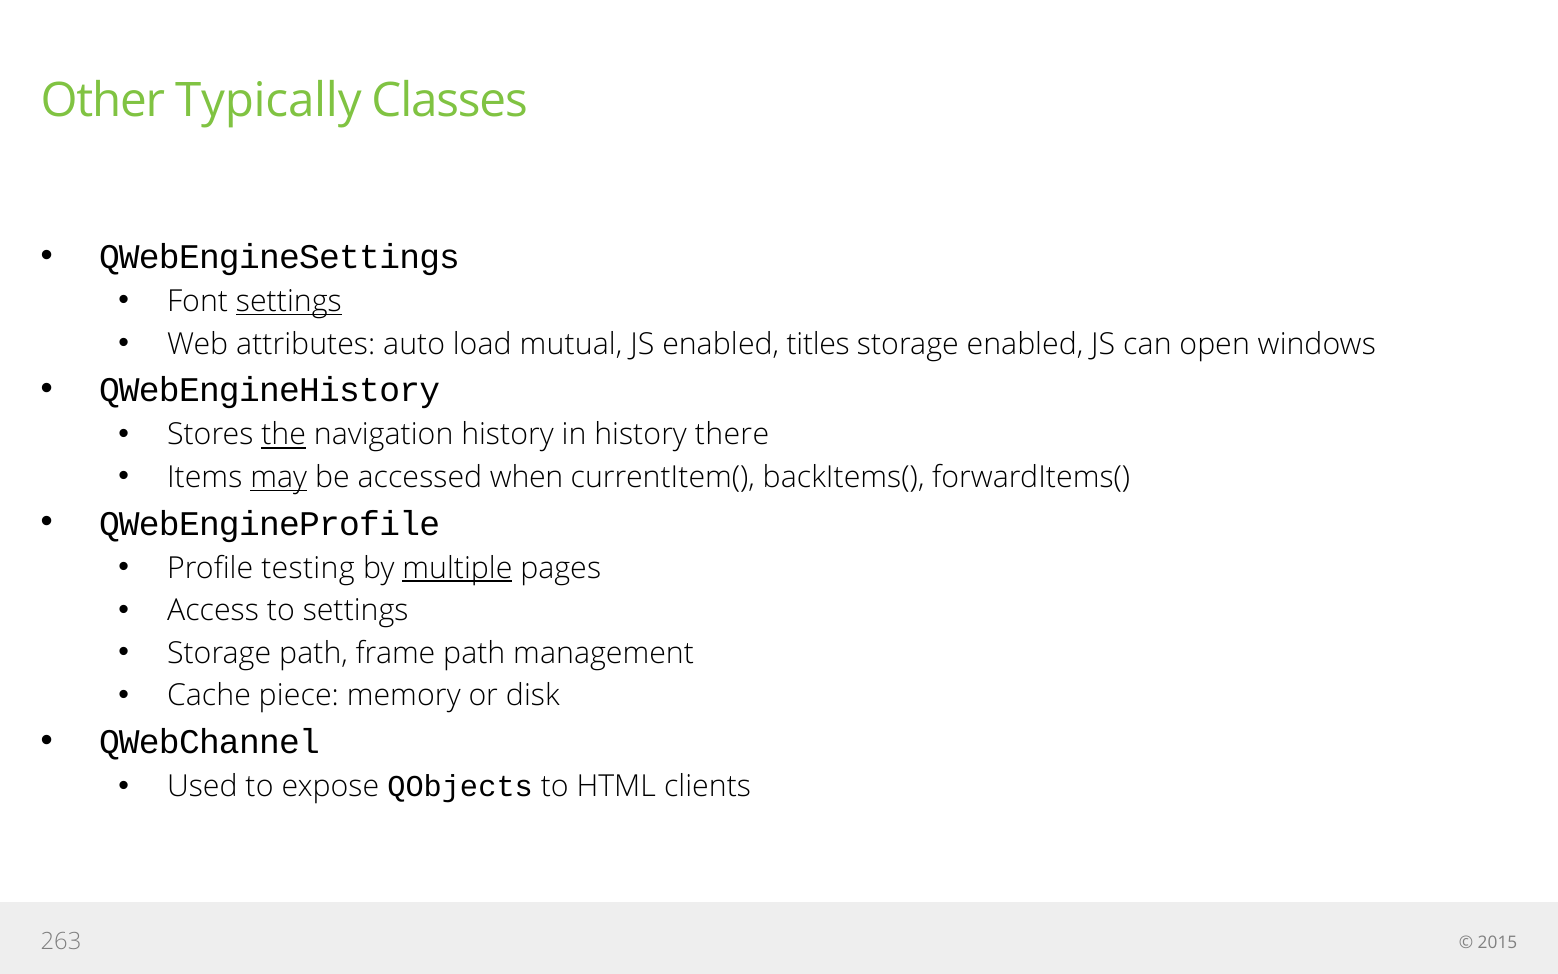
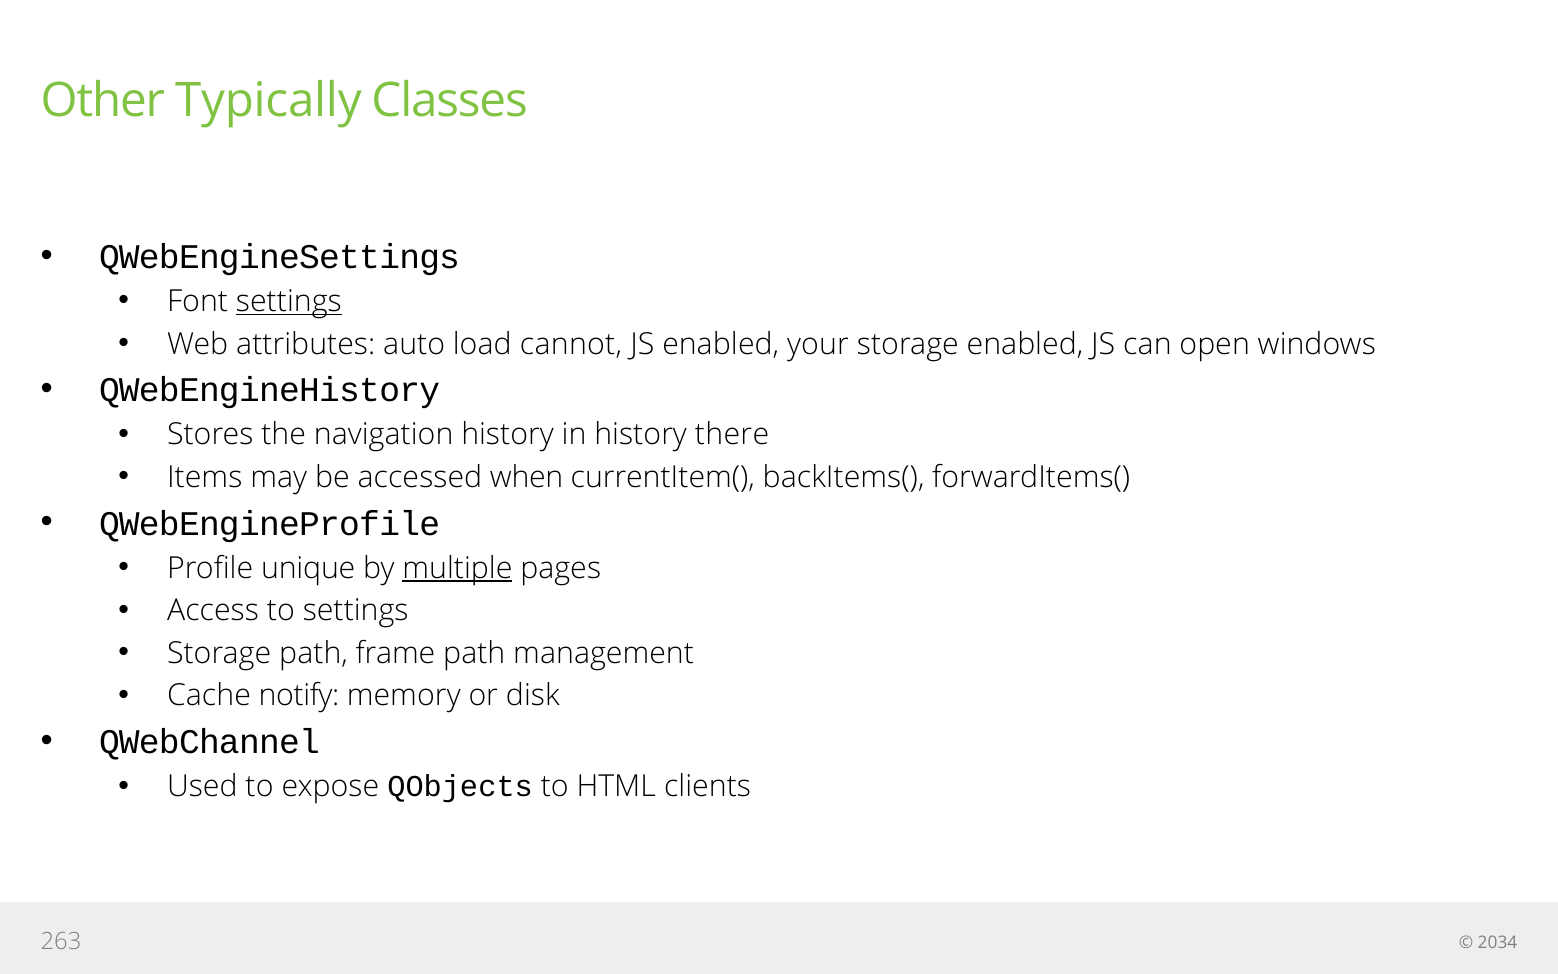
mutual: mutual -> cannot (571, 344)
titles: titles -> your (818, 344)
the underline: present -> none (284, 435)
may underline: present -> none (279, 477)
testing: testing -> unique (308, 568)
piece: piece -> notify (299, 696)
2015: 2015 -> 2034 (1498, 943)
